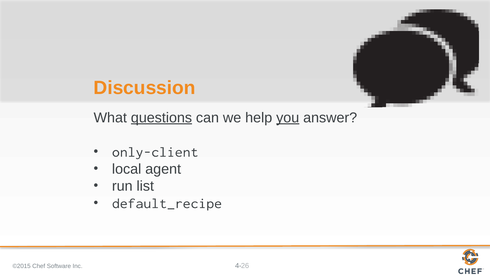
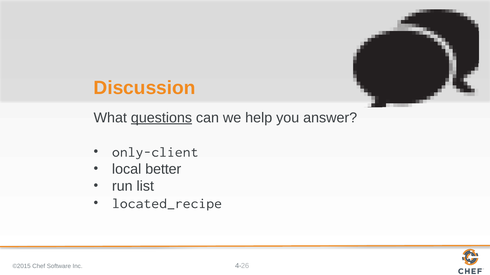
you underline: present -> none (288, 118)
agent: agent -> better (163, 169)
default_recipe: default_recipe -> located_recipe (167, 204)
